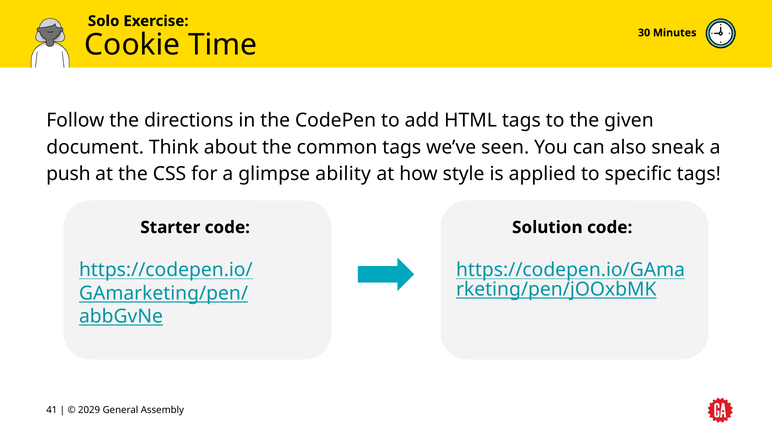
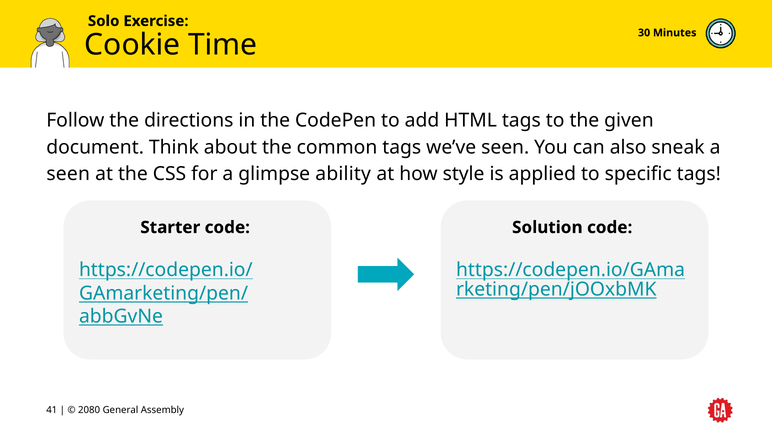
push: push -> seen (68, 174)
2029: 2029 -> 2080 (89, 410)
